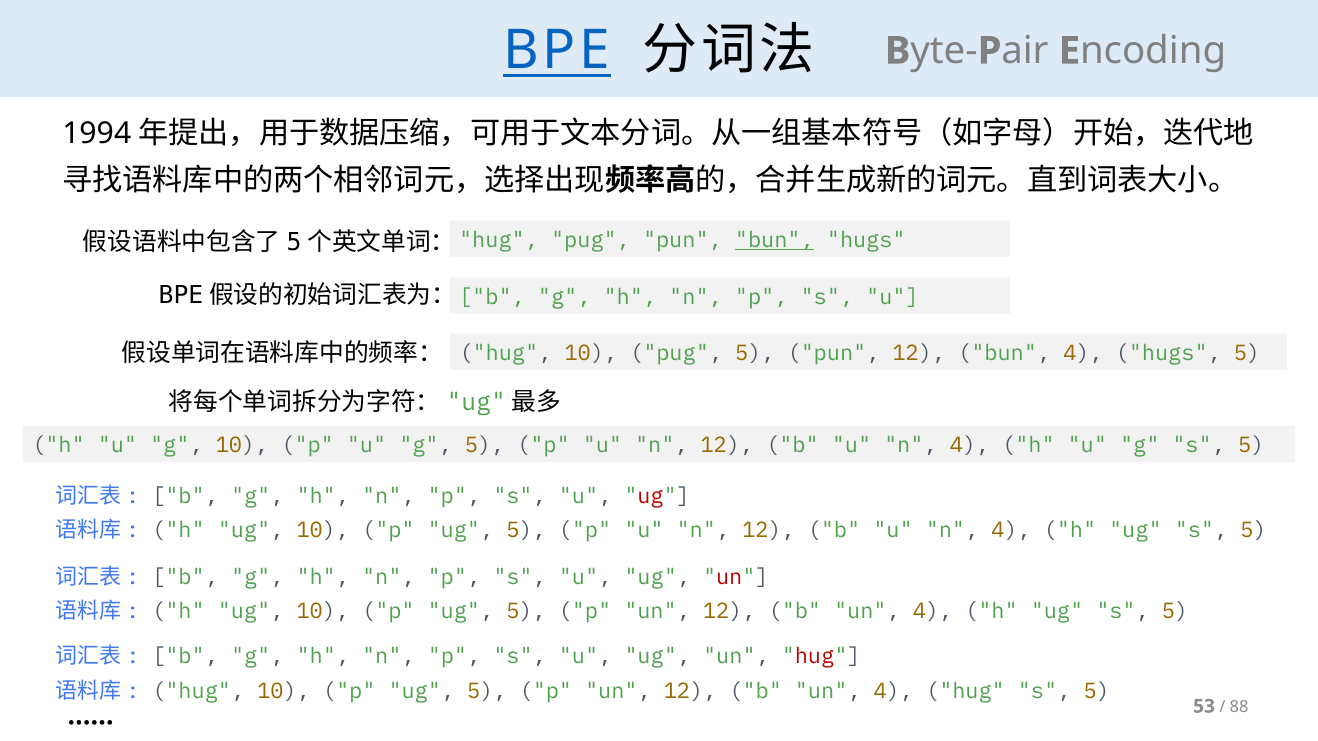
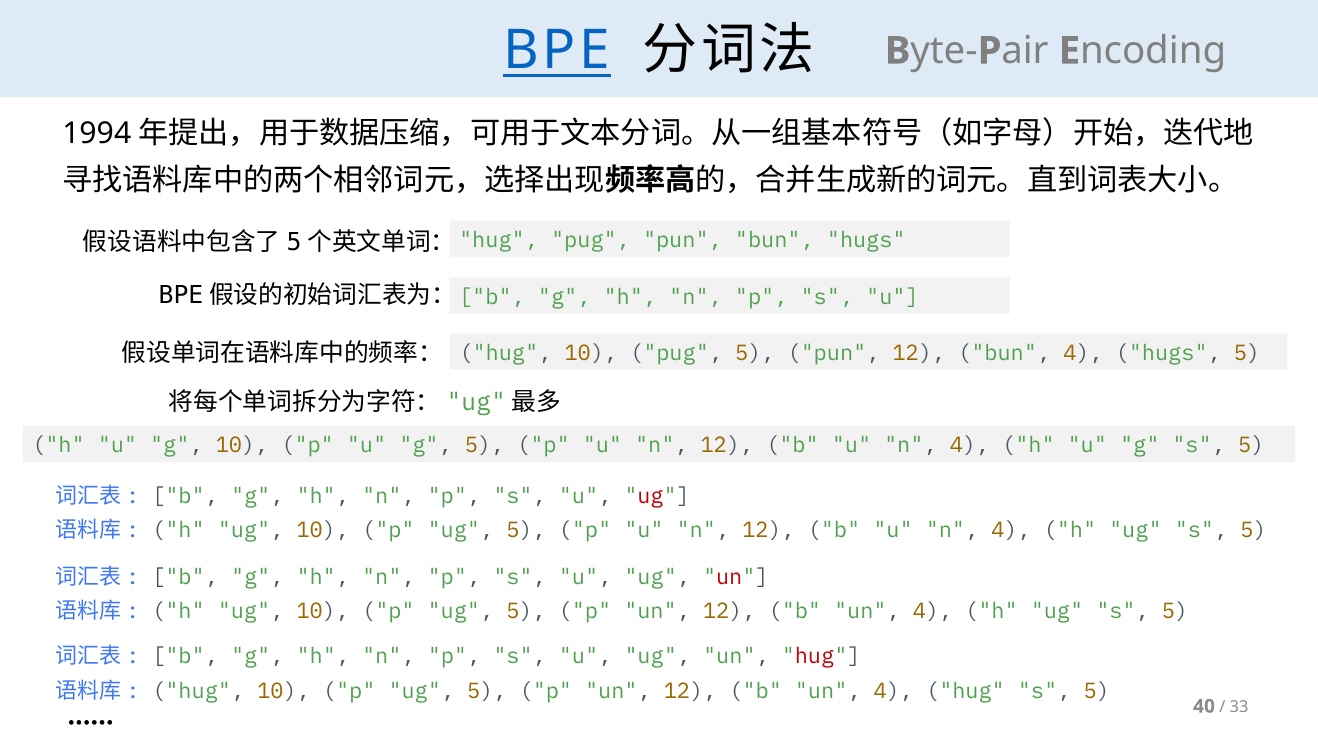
bun underline: present -> none (774, 240)
53: 53 -> 40 (1204, 707)
88: 88 -> 33 (1239, 708)
